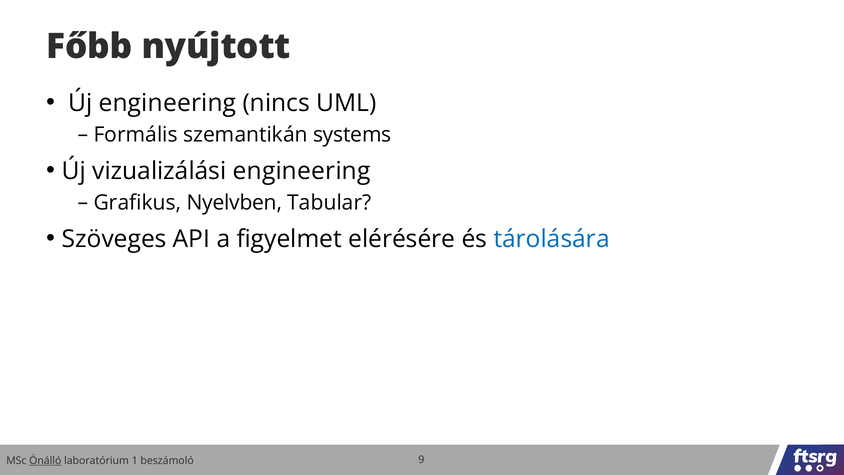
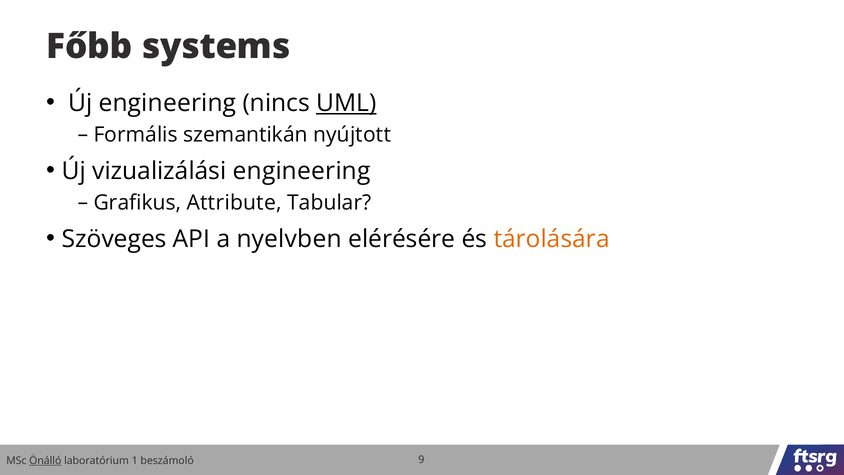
nyújtott: nyújtott -> systems (216, 46)
UML underline: none -> present (346, 103)
systems: systems -> nyújtott (352, 134)
Nyelvben: Nyelvben -> Attribute (234, 203)
figyelmet: figyelmet -> nyelvben (289, 239)
tárolására colour: blue -> orange (552, 239)
